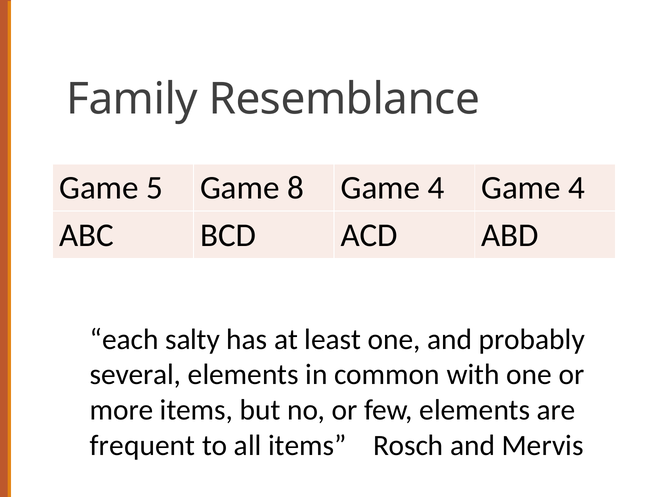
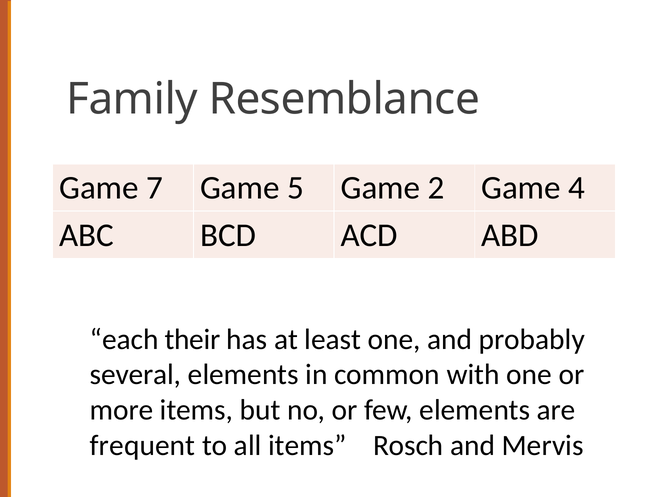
5: 5 -> 7 (155, 188)
8: 8 -> 5 (295, 188)
4: 4 -> 2 (436, 188)
salty: salty -> their (193, 339)
